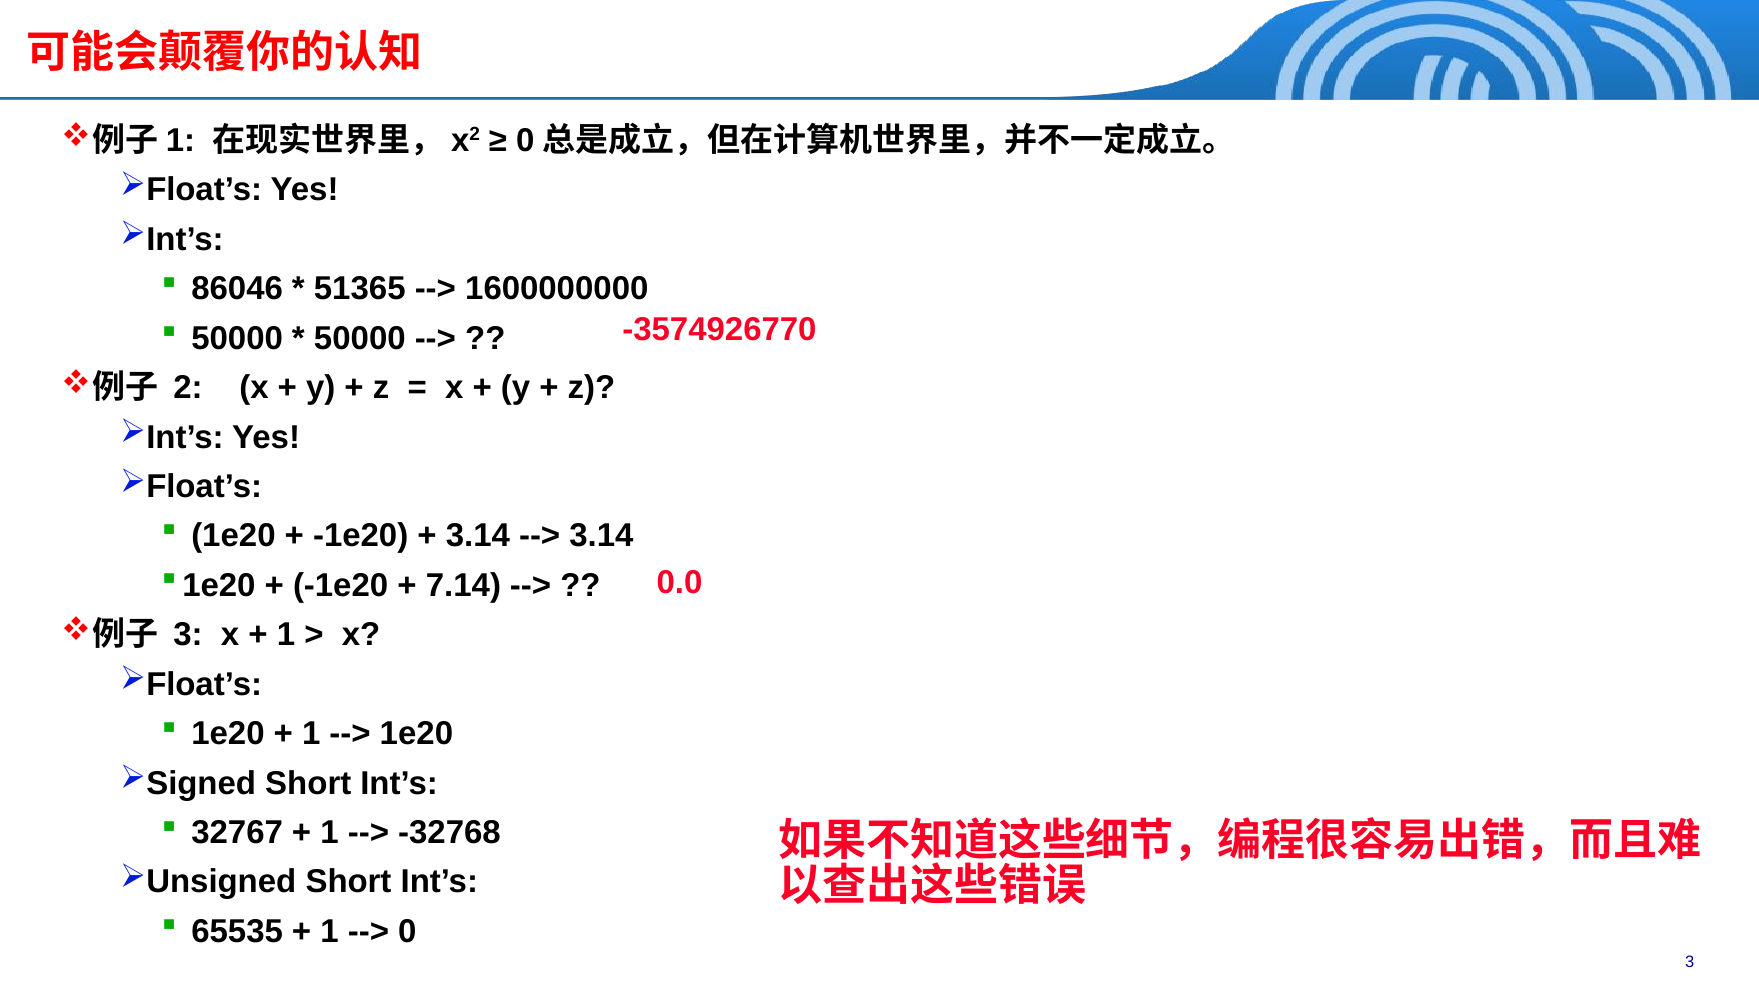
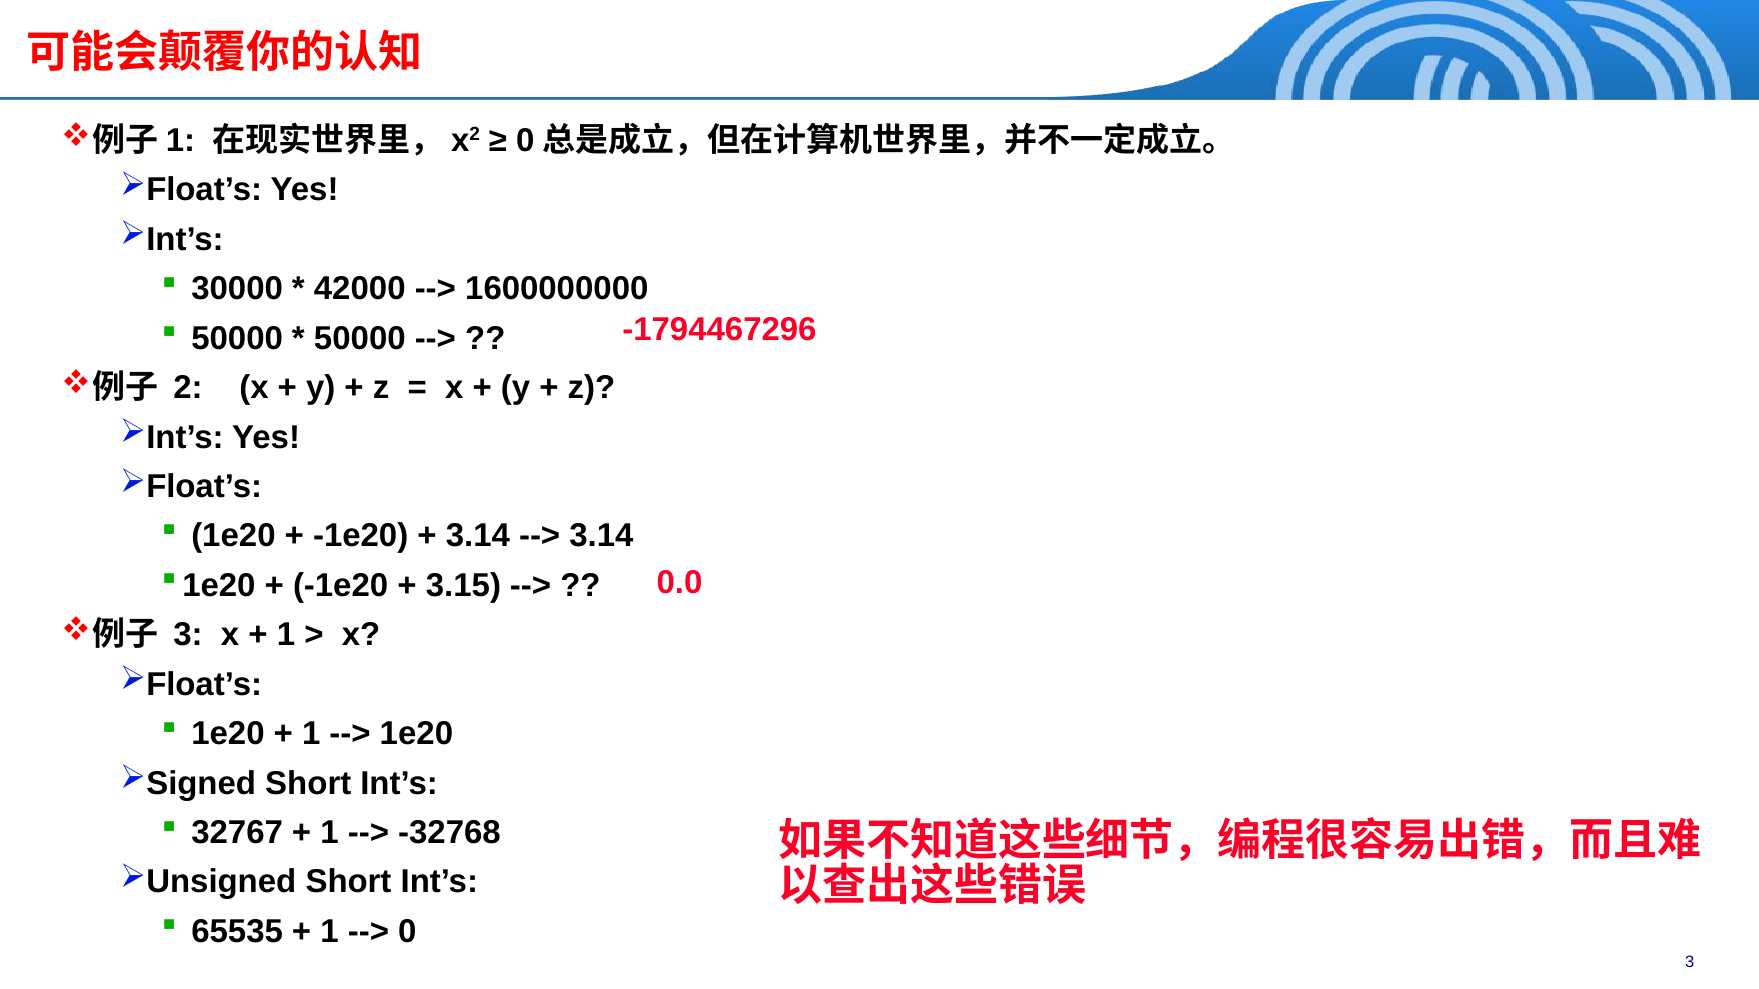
86046: 86046 -> 30000 (237, 289)
51365: 51365 -> 42000 (360, 289)
-3574926770: -3574926770 -> -1794467296 (719, 330)
7.14: 7.14 -> 3.15 (463, 586)
